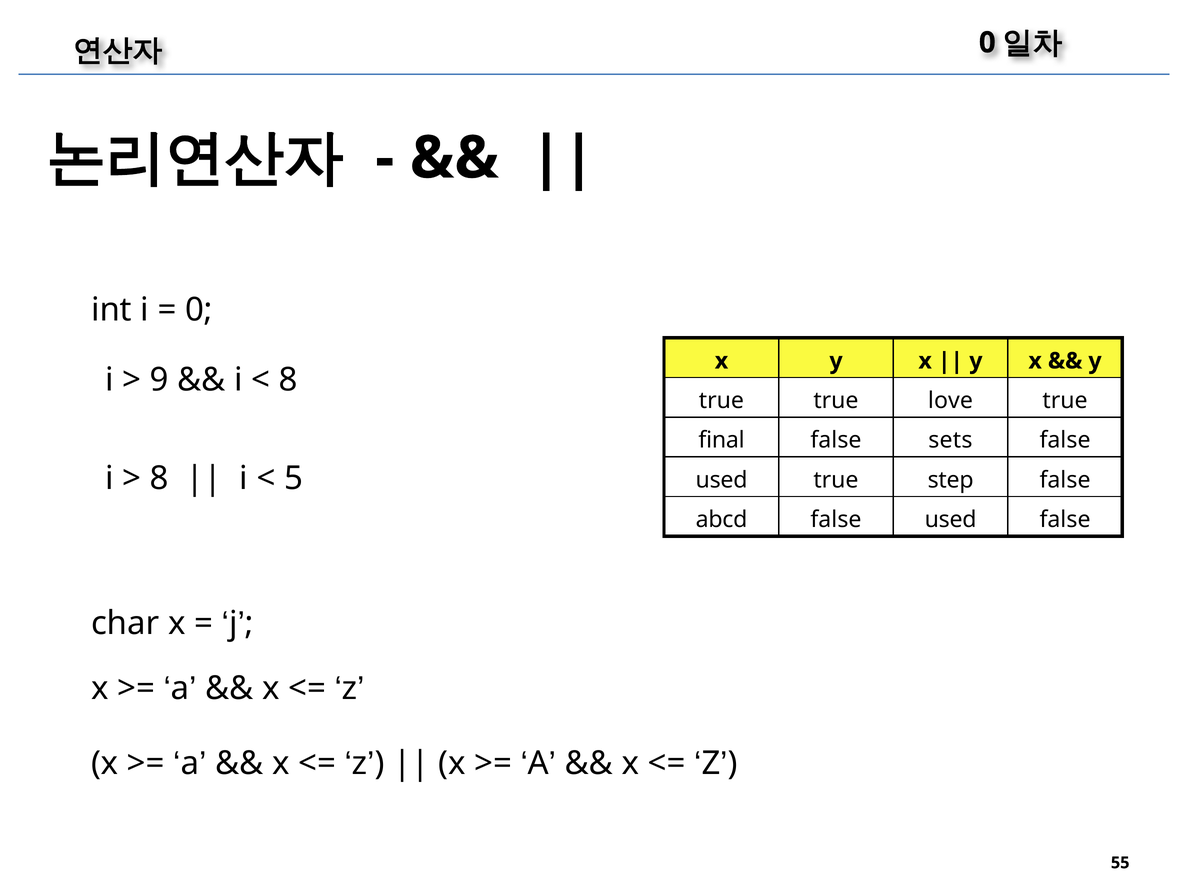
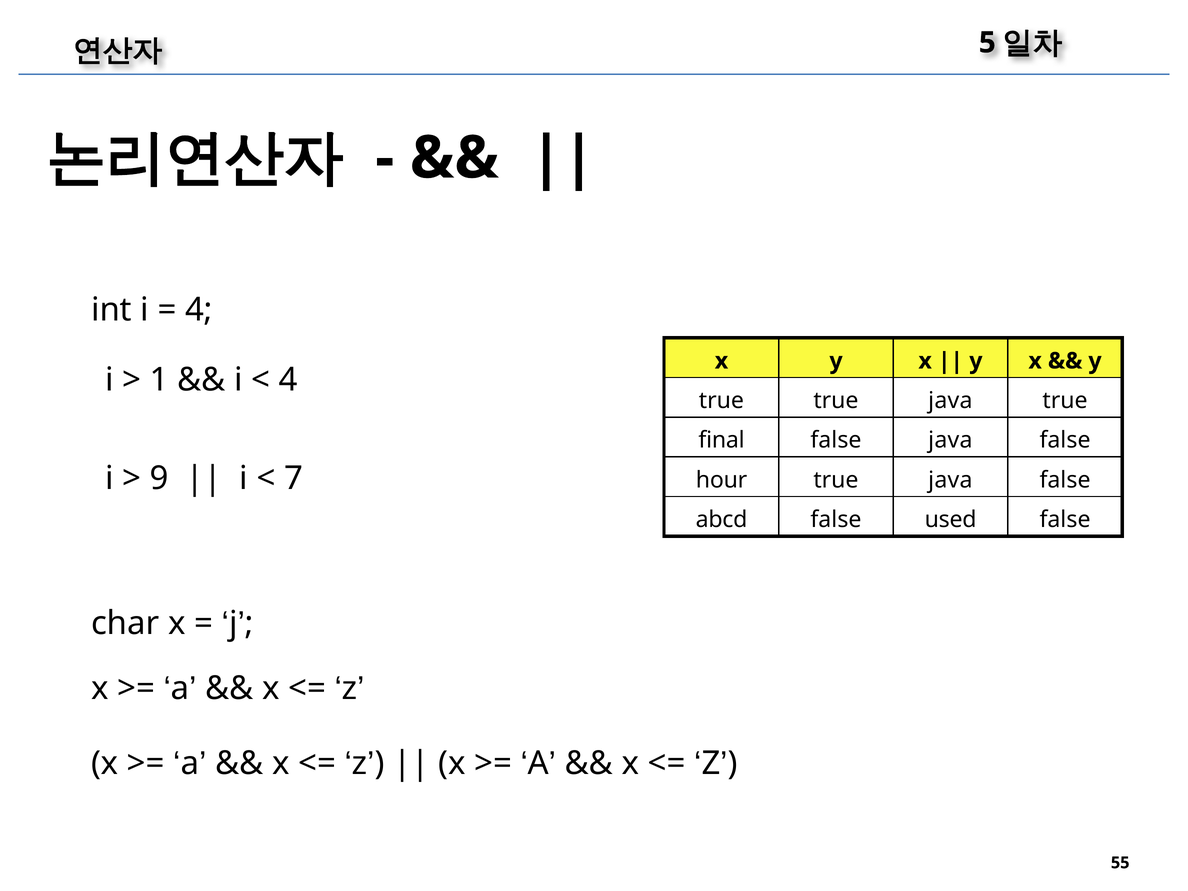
0: 0 -> 5 (987, 43)
0: 0 -> 4 (199, 310)
9: 9 -> 1 (159, 380)
8: 8 -> 4 (288, 380)
true true love: love -> java (950, 401)
false sets: sets -> java (950, 440)
8: 8 -> 9 (159, 478)
5: 5 -> 7 (294, 478)
used: used -> hour (722, 480)
step: step -> java (950, 480)
